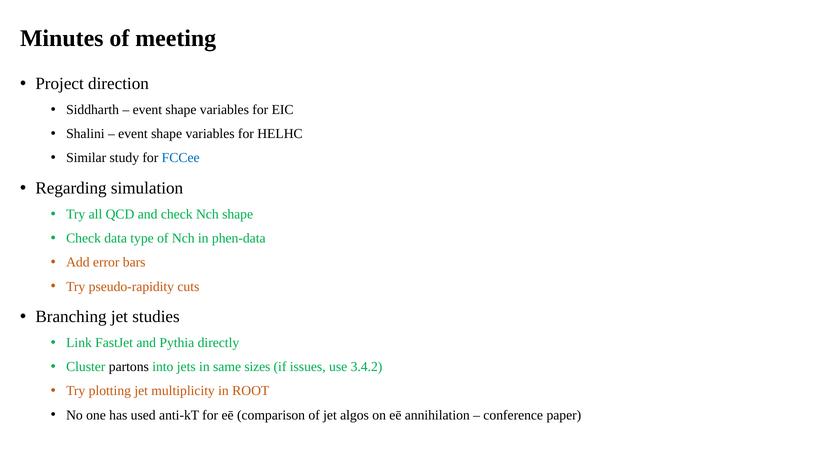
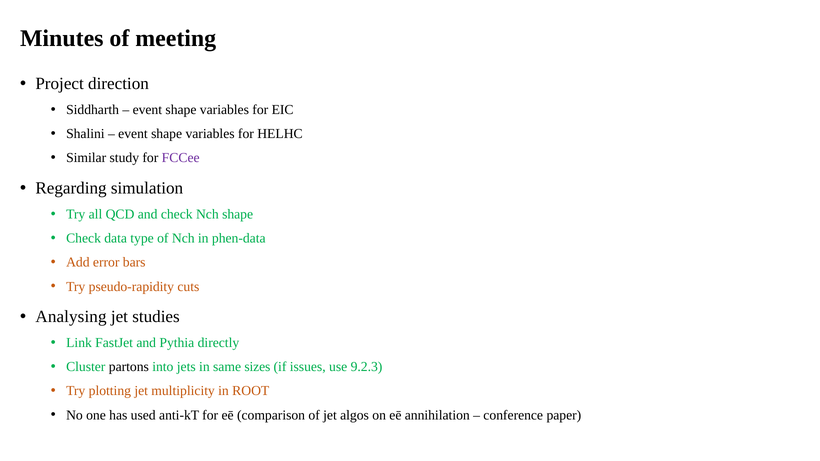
FCCee colour: blue -> purple (181, 158)
Branching: Branching -> Analysing (71, 317)
3.4.2: 3.4.2 -> 9.2.3 (367, 367)
